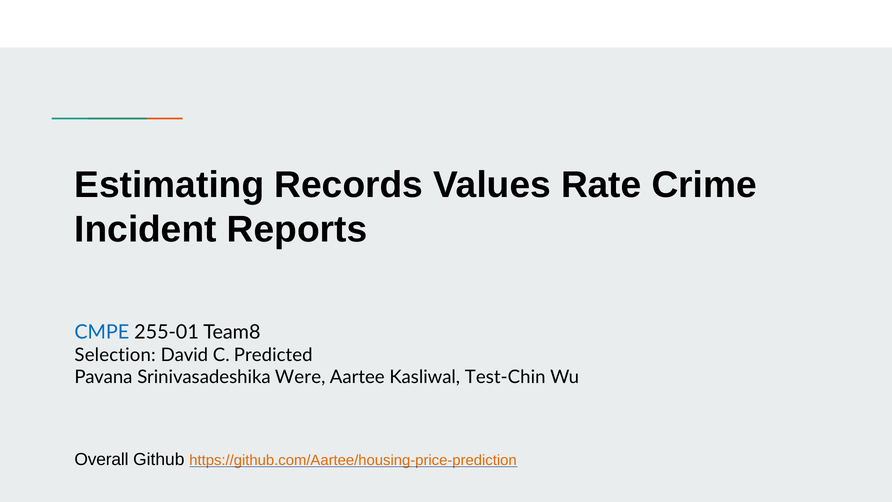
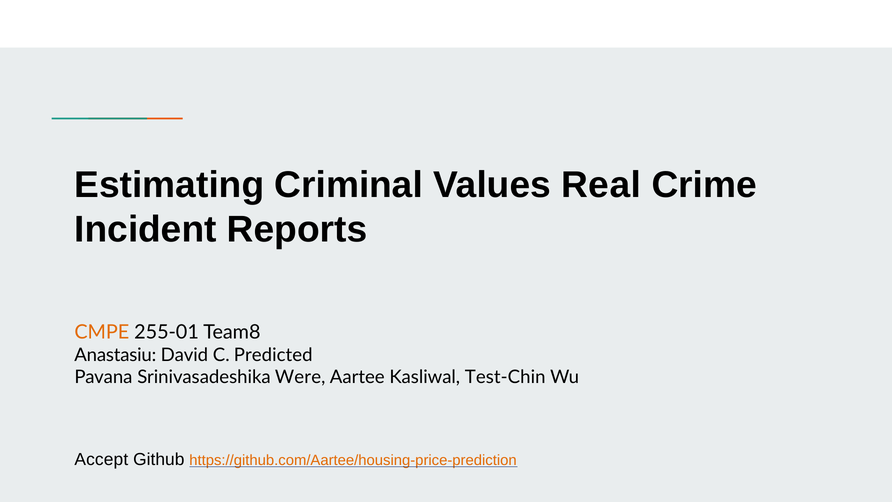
Records: Records -> Criminal (349, 185)
Rate: Rate -> Real (601, 185)
CMPE colour: blue -> orange (102, 332)
Selection: Selection -> Anastasiu (115, 355)
Overall: Overall -> Accept (101, 459)
